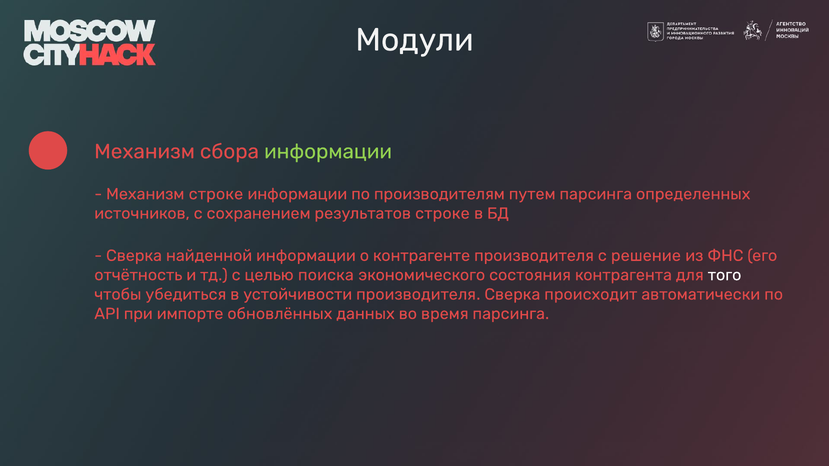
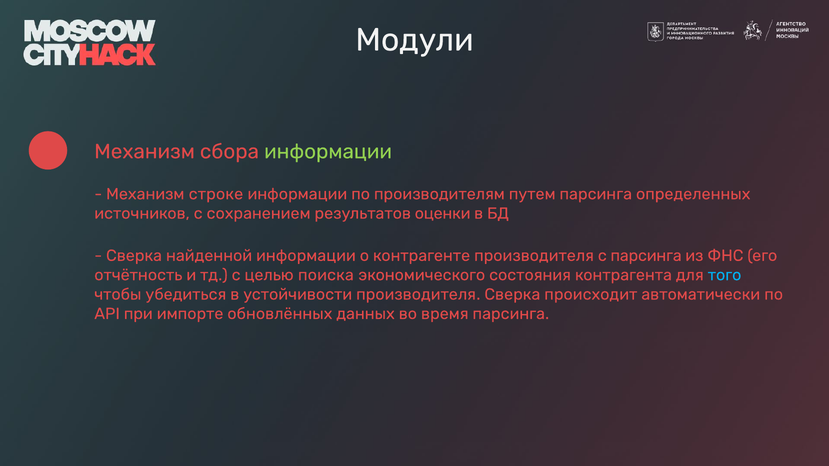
результатов строке: строке -> оценки (443, 214)
с решение: решение -> парсинга (646, 256)
того colour: white -> light blue (725, 275)
